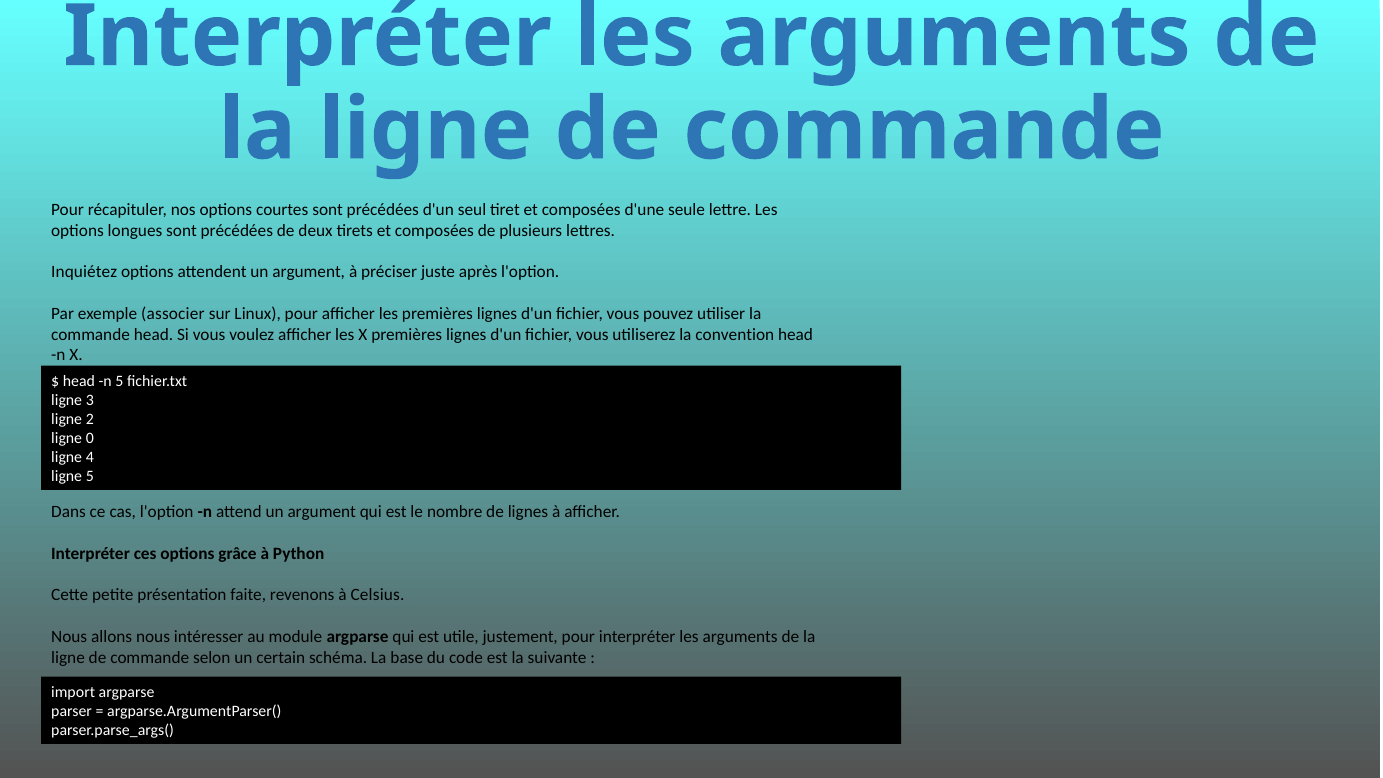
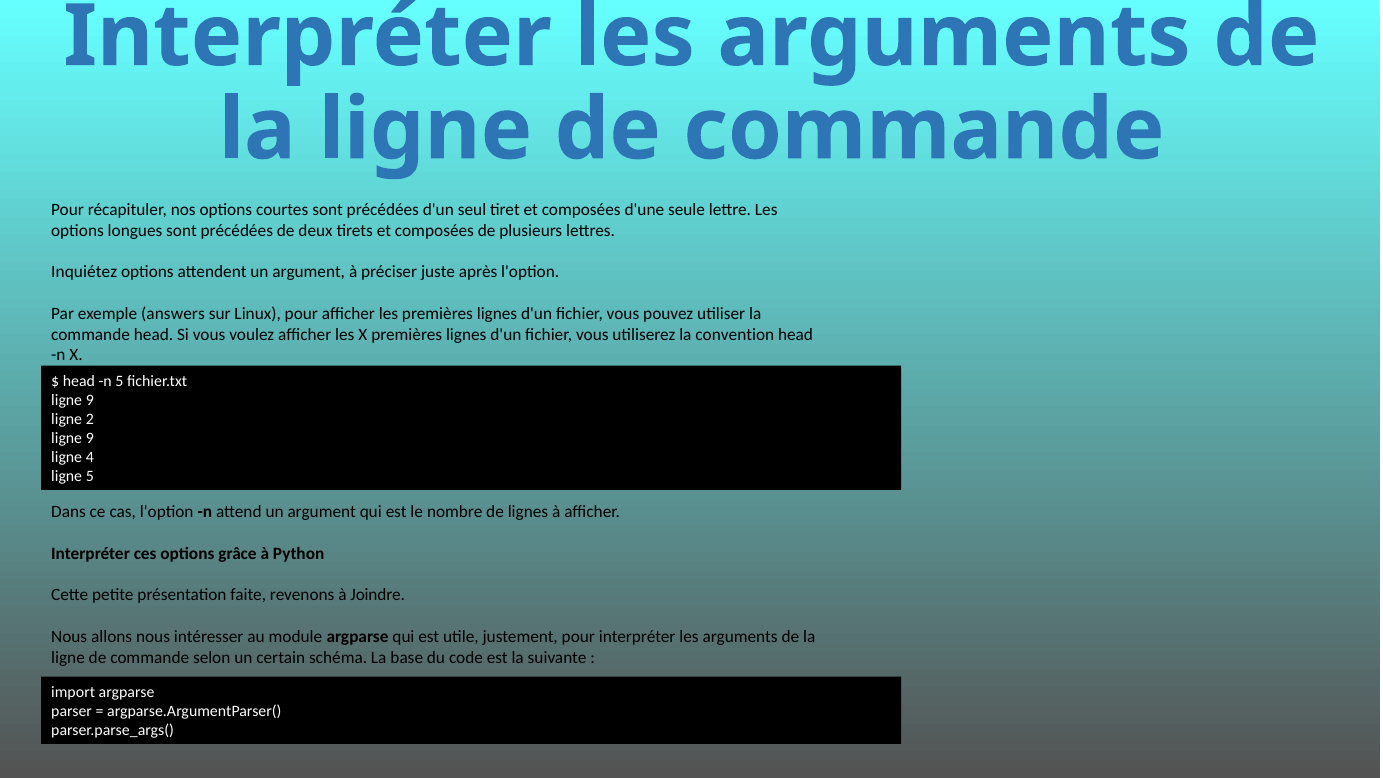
associer: associer -> answers (173, 314)
3: 3 -> 9 (90, 400)
0: 0 -> 9 (90, 438)
Celsius: Celsius -> Joindre (378, 595)
